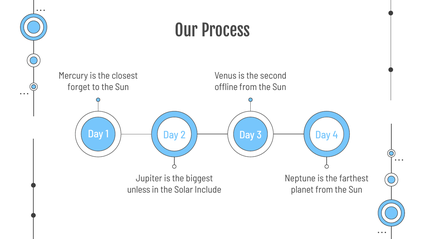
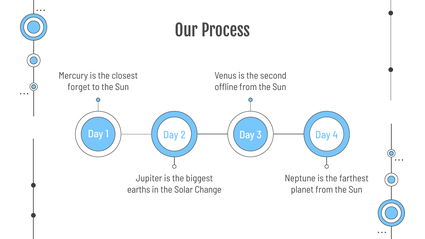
unless: unless -> earths (139, 190)
Include: Include -> Change (208, 190)
